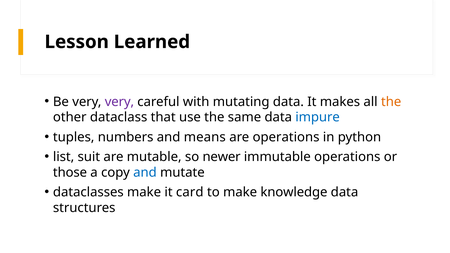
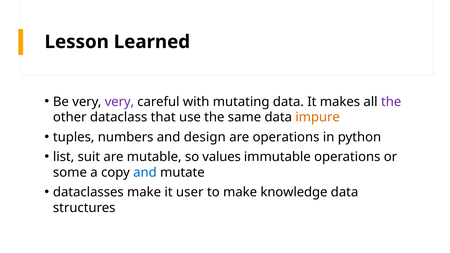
the colour: orange -> purple (391, 102)
impure colour: blue -> orange (318, 117)
means: means -> design (205, 137)
newer: newer -> values (222, 157)
those: those -> some (70, 173)
card: card -> user (190, 192)
